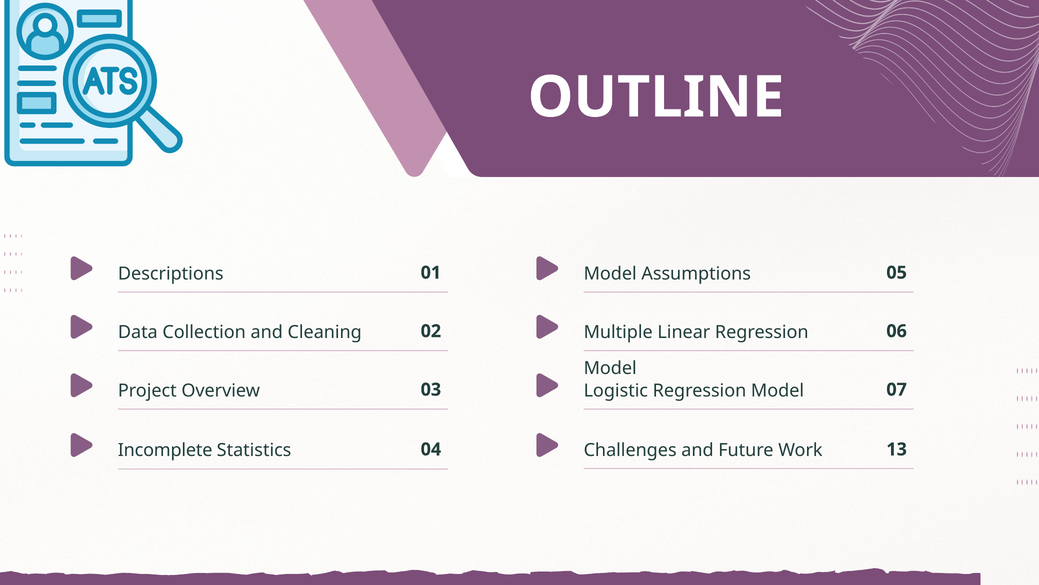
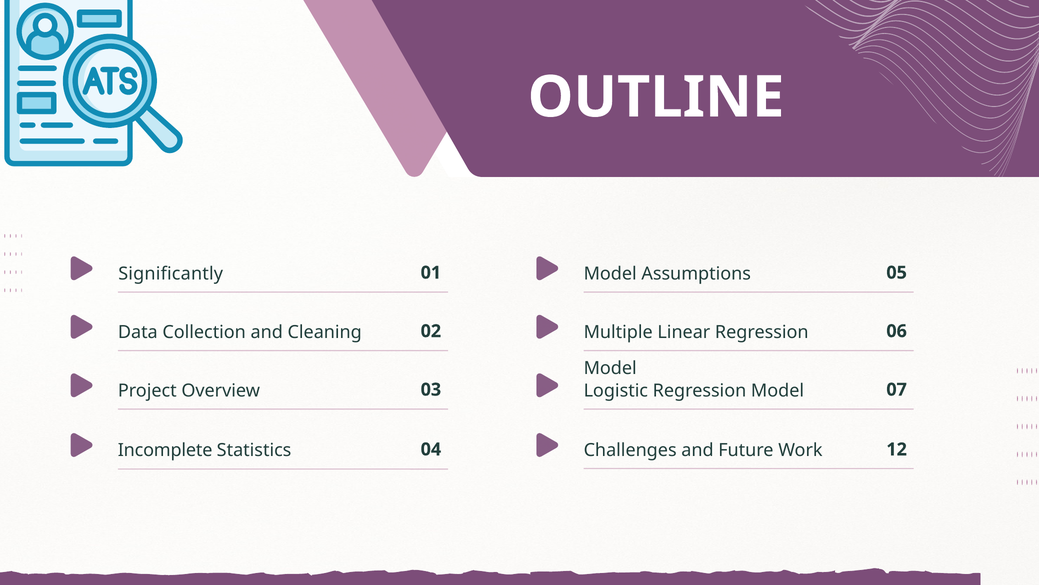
Descriptions: Descriptions -> Significantly (171, 273)
13: 13 -> 12 (897, 449)
